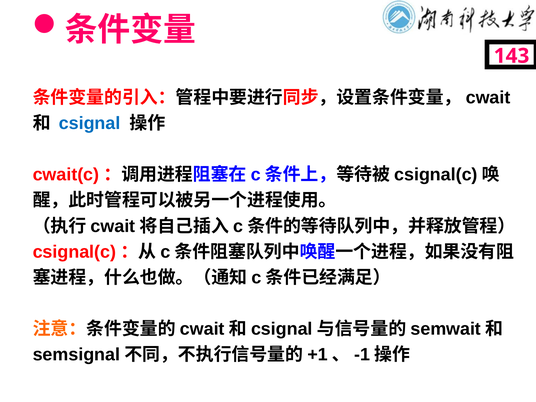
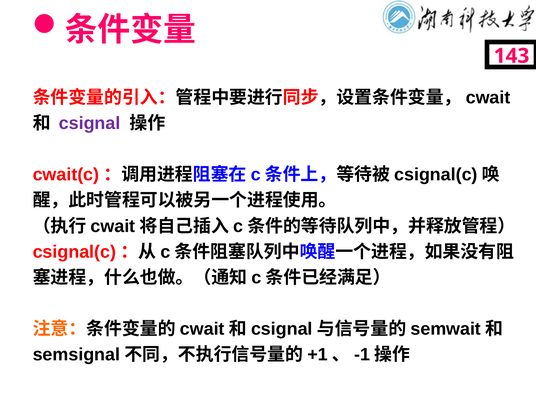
csignal colour: blue -> purple (90, 123)
